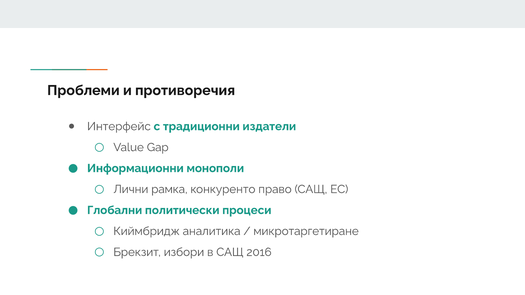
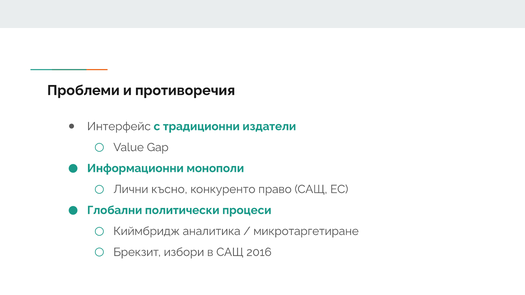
рамка: рамка -> късно (169, 189)
